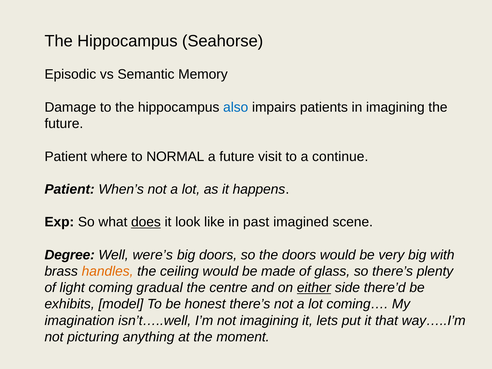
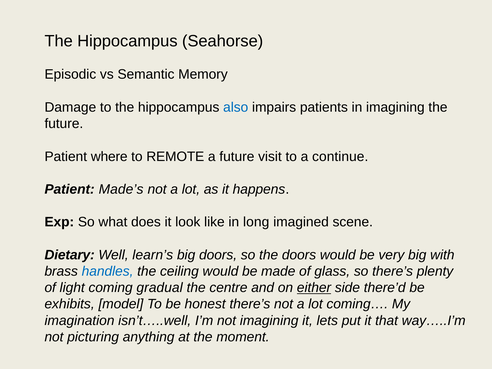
NORMAL: NORMAL -> REMOTE (175, 156)
When’s: When’s -> Made’s (121, 189)
does underline: present -> none (146, 222)
past: past -> long (256, 222)
Degree: Degree -> Dietary (70, 255)
were’s: were’s -> learn’s (153, 255)
handles colour: orange -> blue (108, 271)
